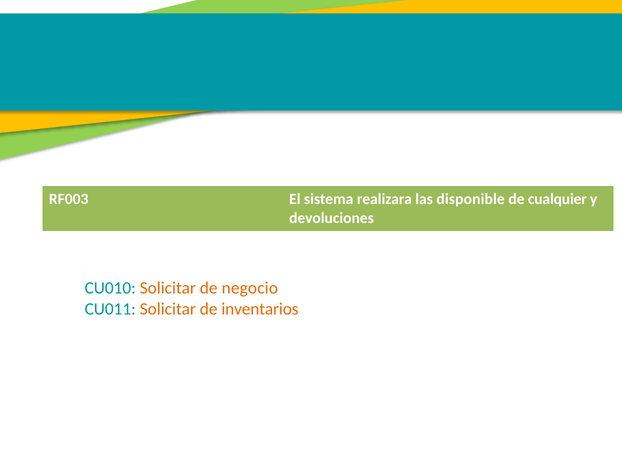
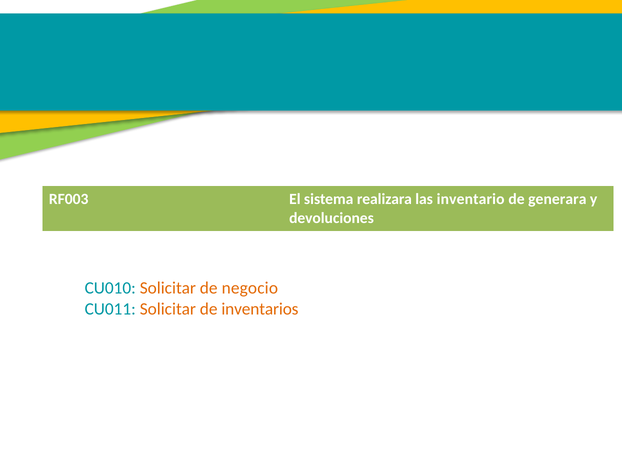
disponible: disponible -> inventario (471, 199)
cualquier: cualquier -> generara (557, 199)
